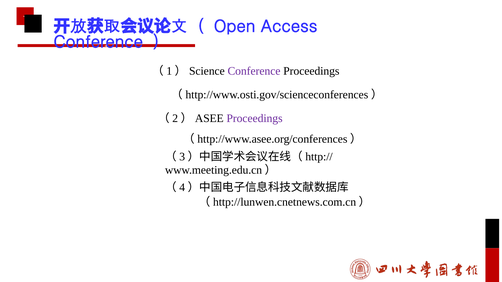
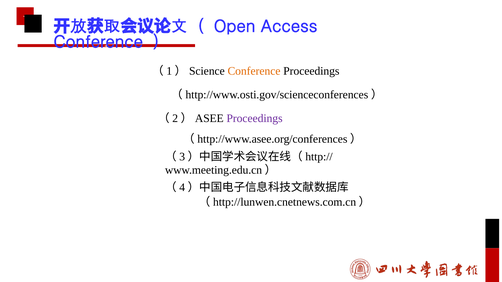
Conference colour: purple -> orange (254, 71)
